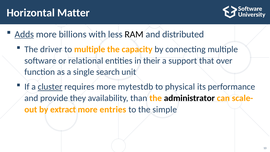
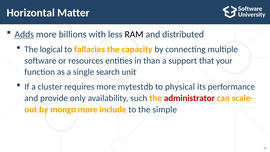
driver: driver -> logical (51, 49)
to multiple: multiple -> fallacies (90, 49)
relational: relational -> resources (86, 61)
their: their -> than (152, 61)
over: over -> your (224, 61)
cluster underline: present -> none (50, 87)
they: they -> only (78, 98)
than: than -> such (139, 98)
administrator colour: black -> red (189, 98)
extract: extract -> mongo (63, 109)
entries: entries -> include (113, 109)
